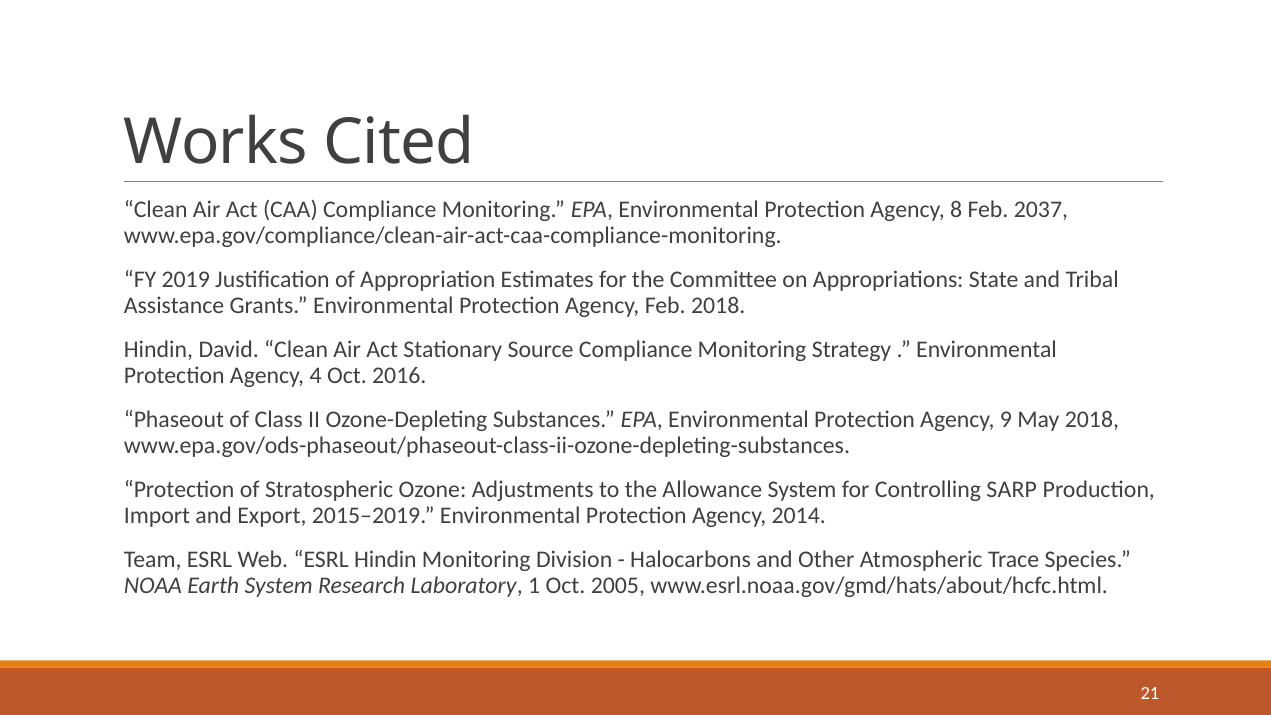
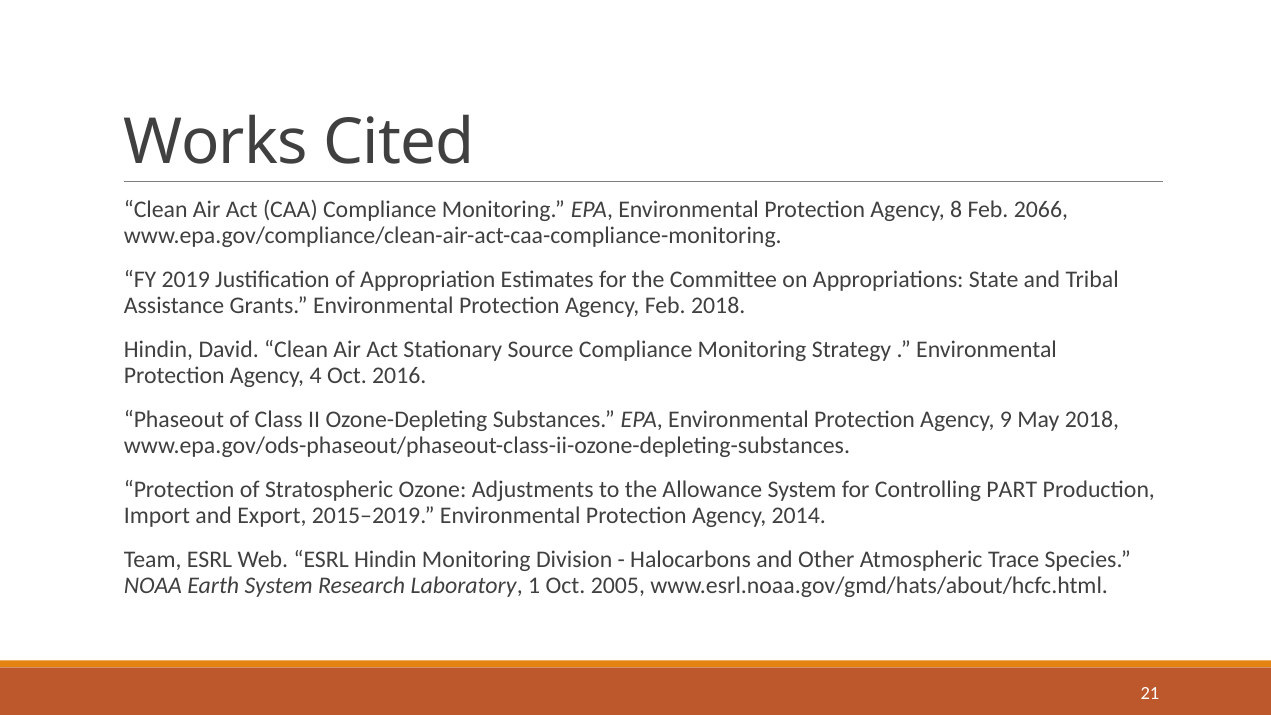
2037: 2037 -> 2066 (1041, 210)
SARP: SARP -> PART (1012, 490)
